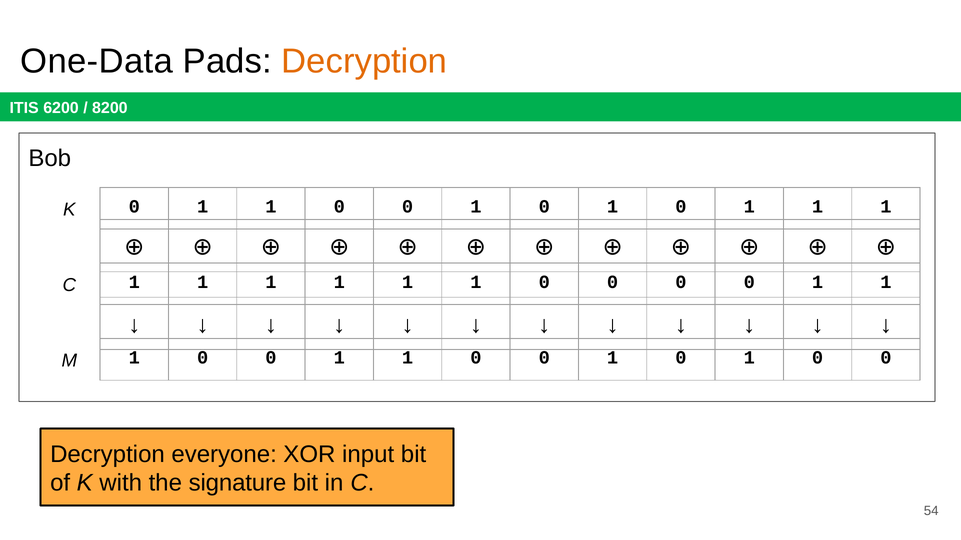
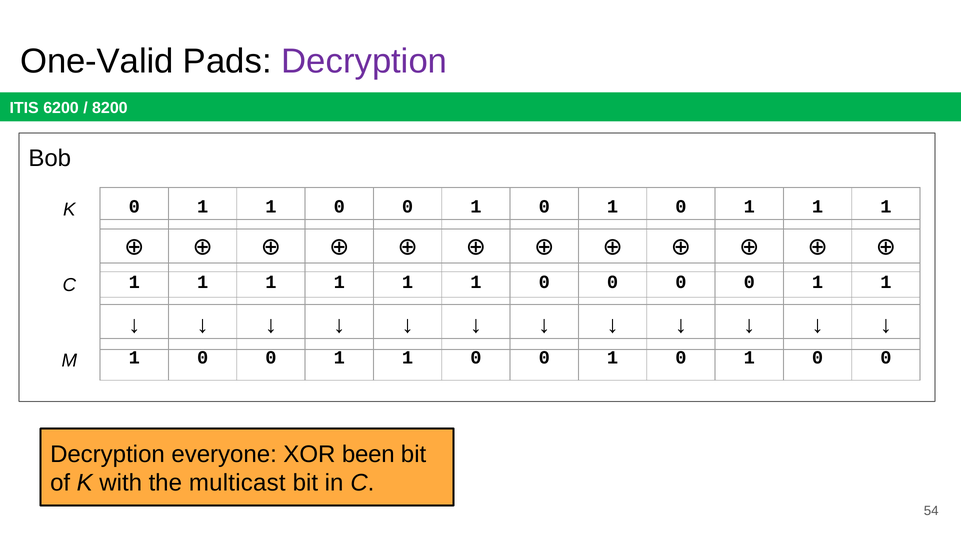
One-Data: One-Data -> One-Valid (97, 61)
Decryption colour: orange -> purple (364, 61)
input: input -> been (368, 455)
signature: signature -> multicast (237, 484)
